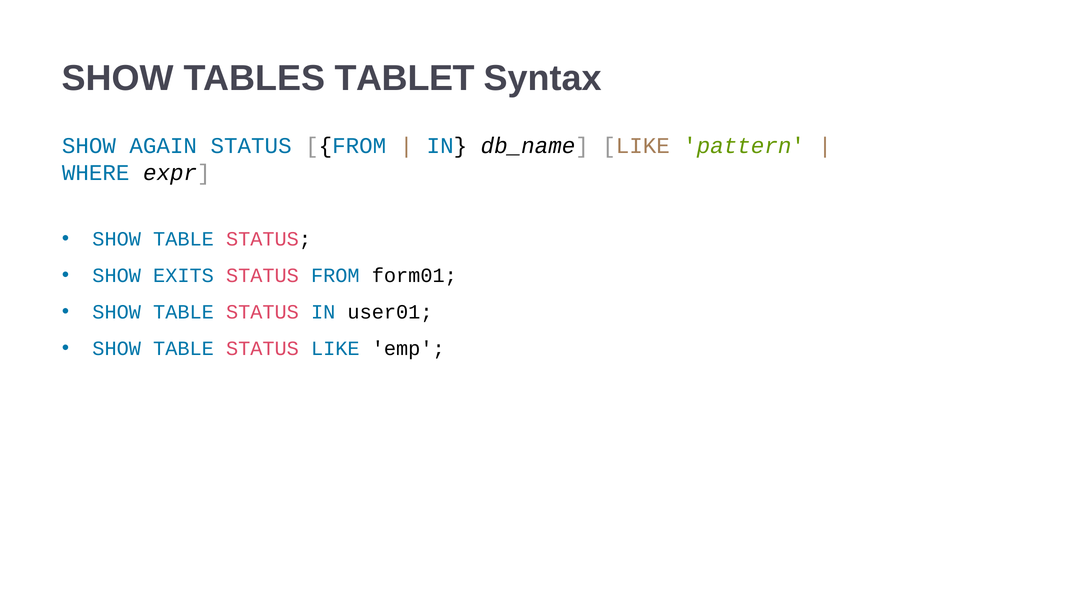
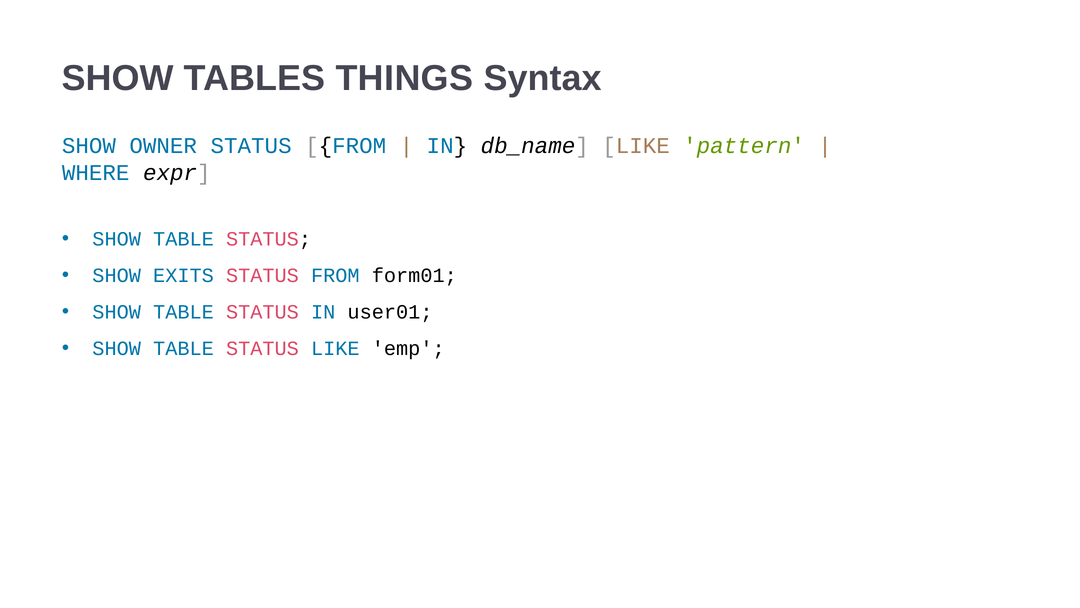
TABLET: TABLET -> THINGS (404, 78)
AGAIN: AGAIN -> OWNER (163, 146)
